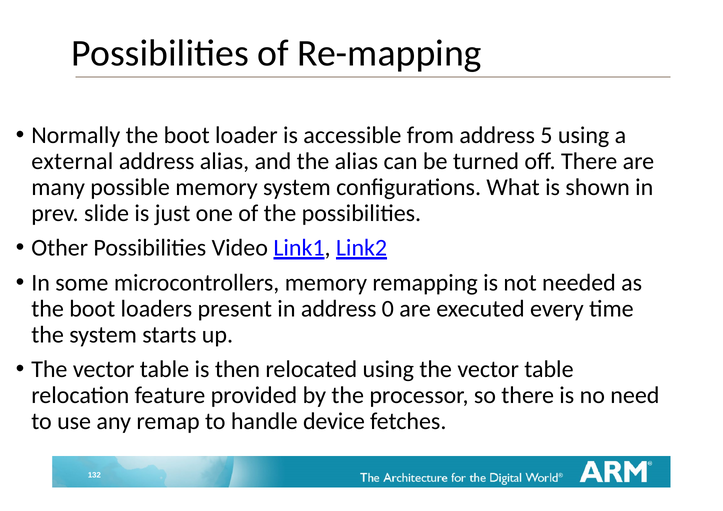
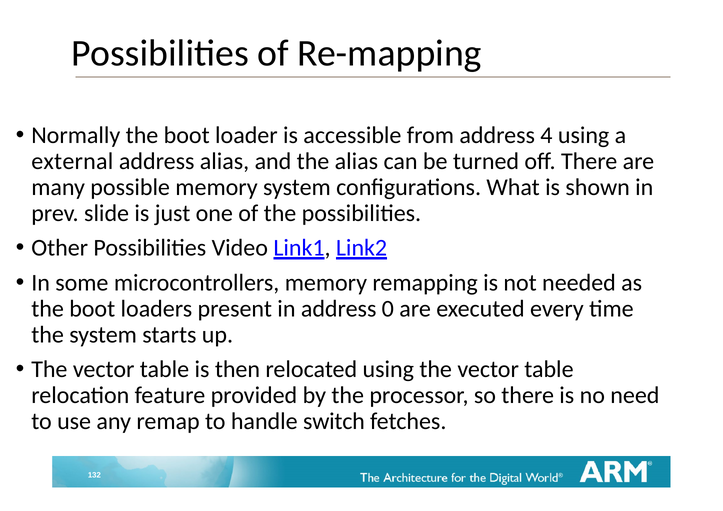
5: 5 -> 4 (546, 135)
device: device -> switch (334, 421)
